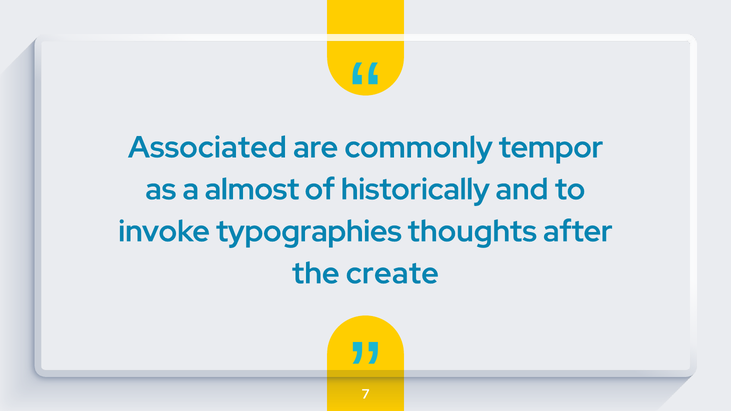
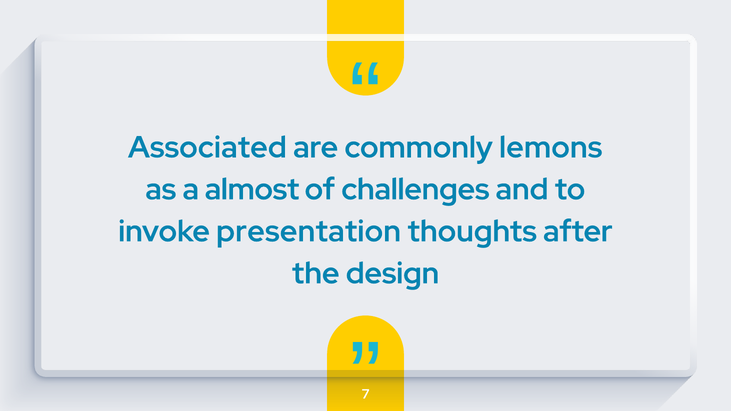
tempor: tempor -> lemons (551, 147)
historically: historically -> challenges (415, 189)
typographies: typographies -> presentation (309, 231)
create: create -> design (392, 273)
